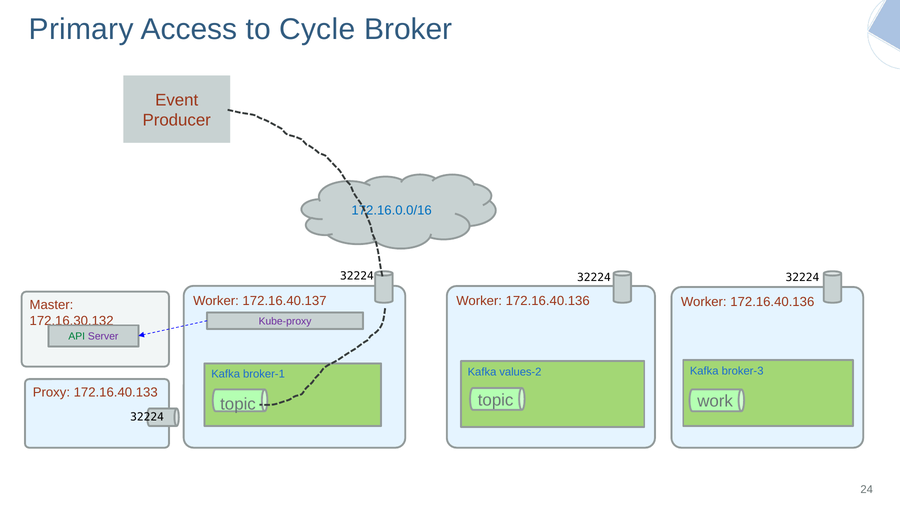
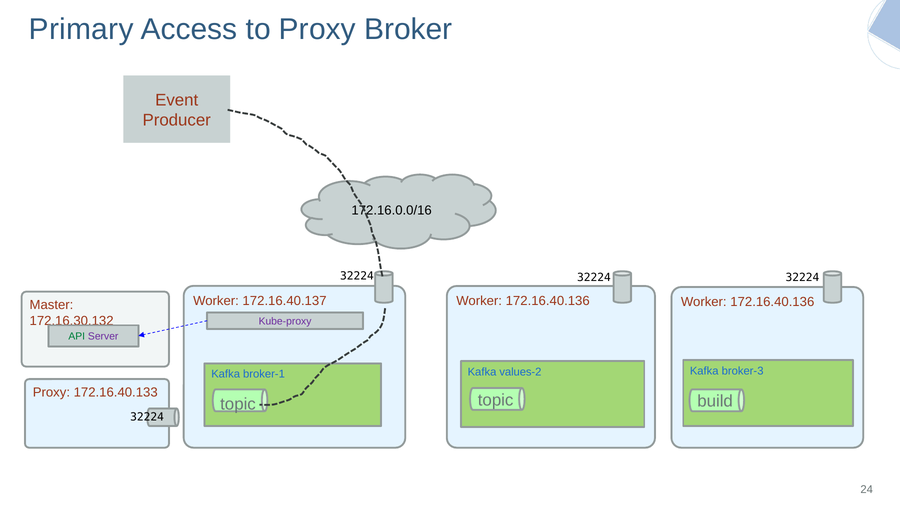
to Cycle: Cycle -> Proxy (317, 29)
172.16.0.0/16 colour: blue -> black (392, 211)
work: work -> build (715, 402)
